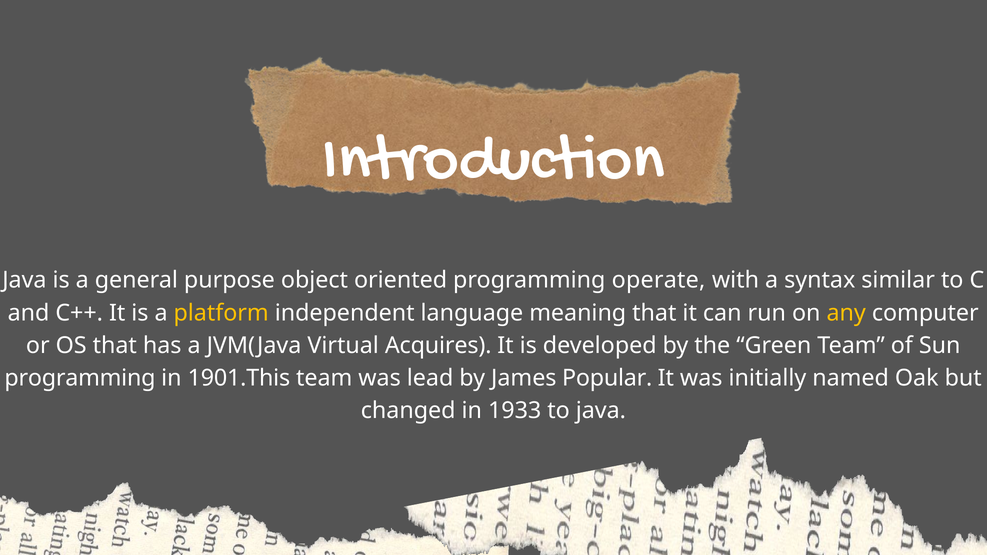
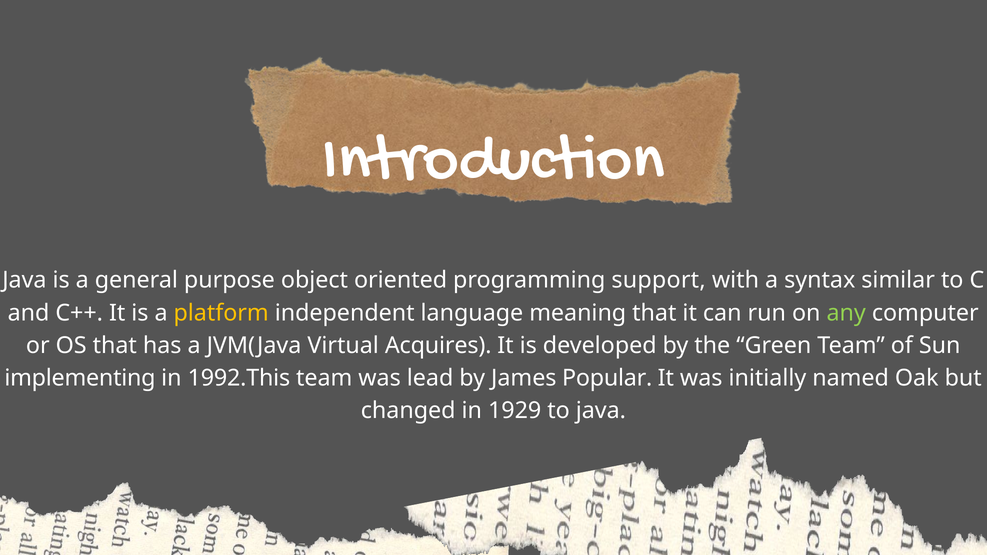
operate: operate -> support (659, 280)
any colour: yellow -> light green (846, 313)
programming: programming -> implementing (80, 378)
1901.This: 1901.This -> 1992.This (239, 378)
1933: 1933 -> 1929 (515, 411)
